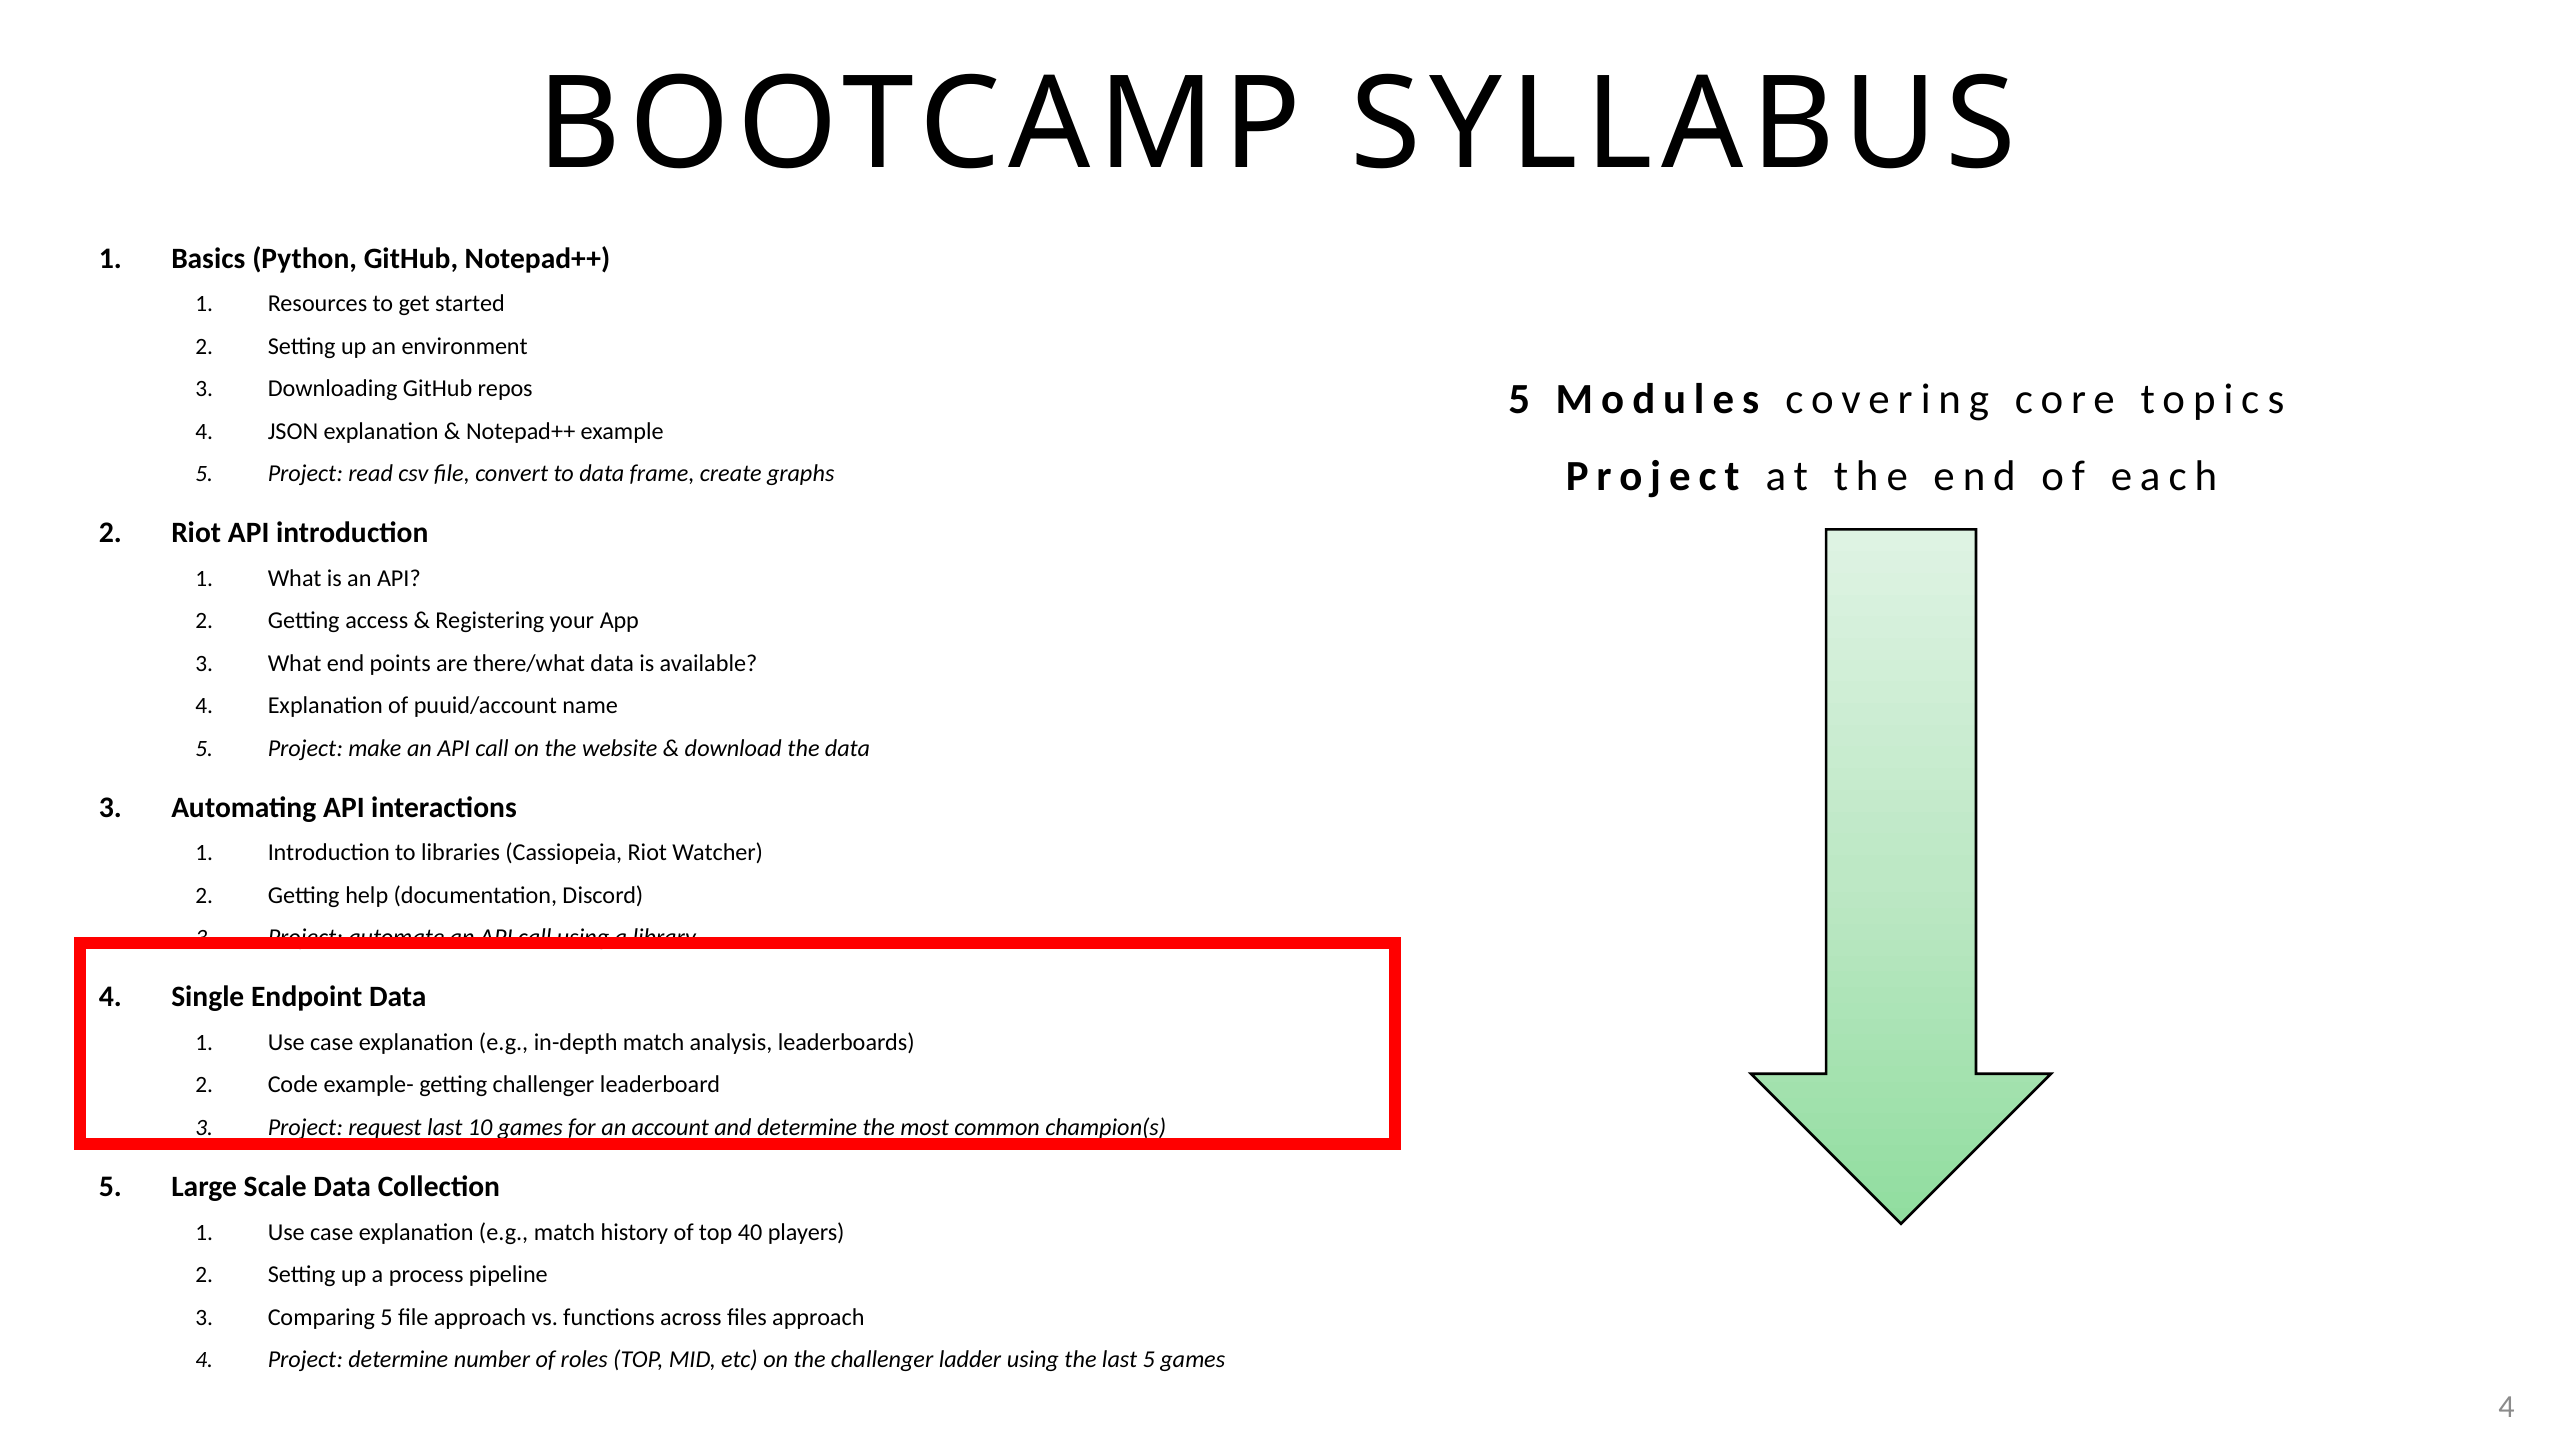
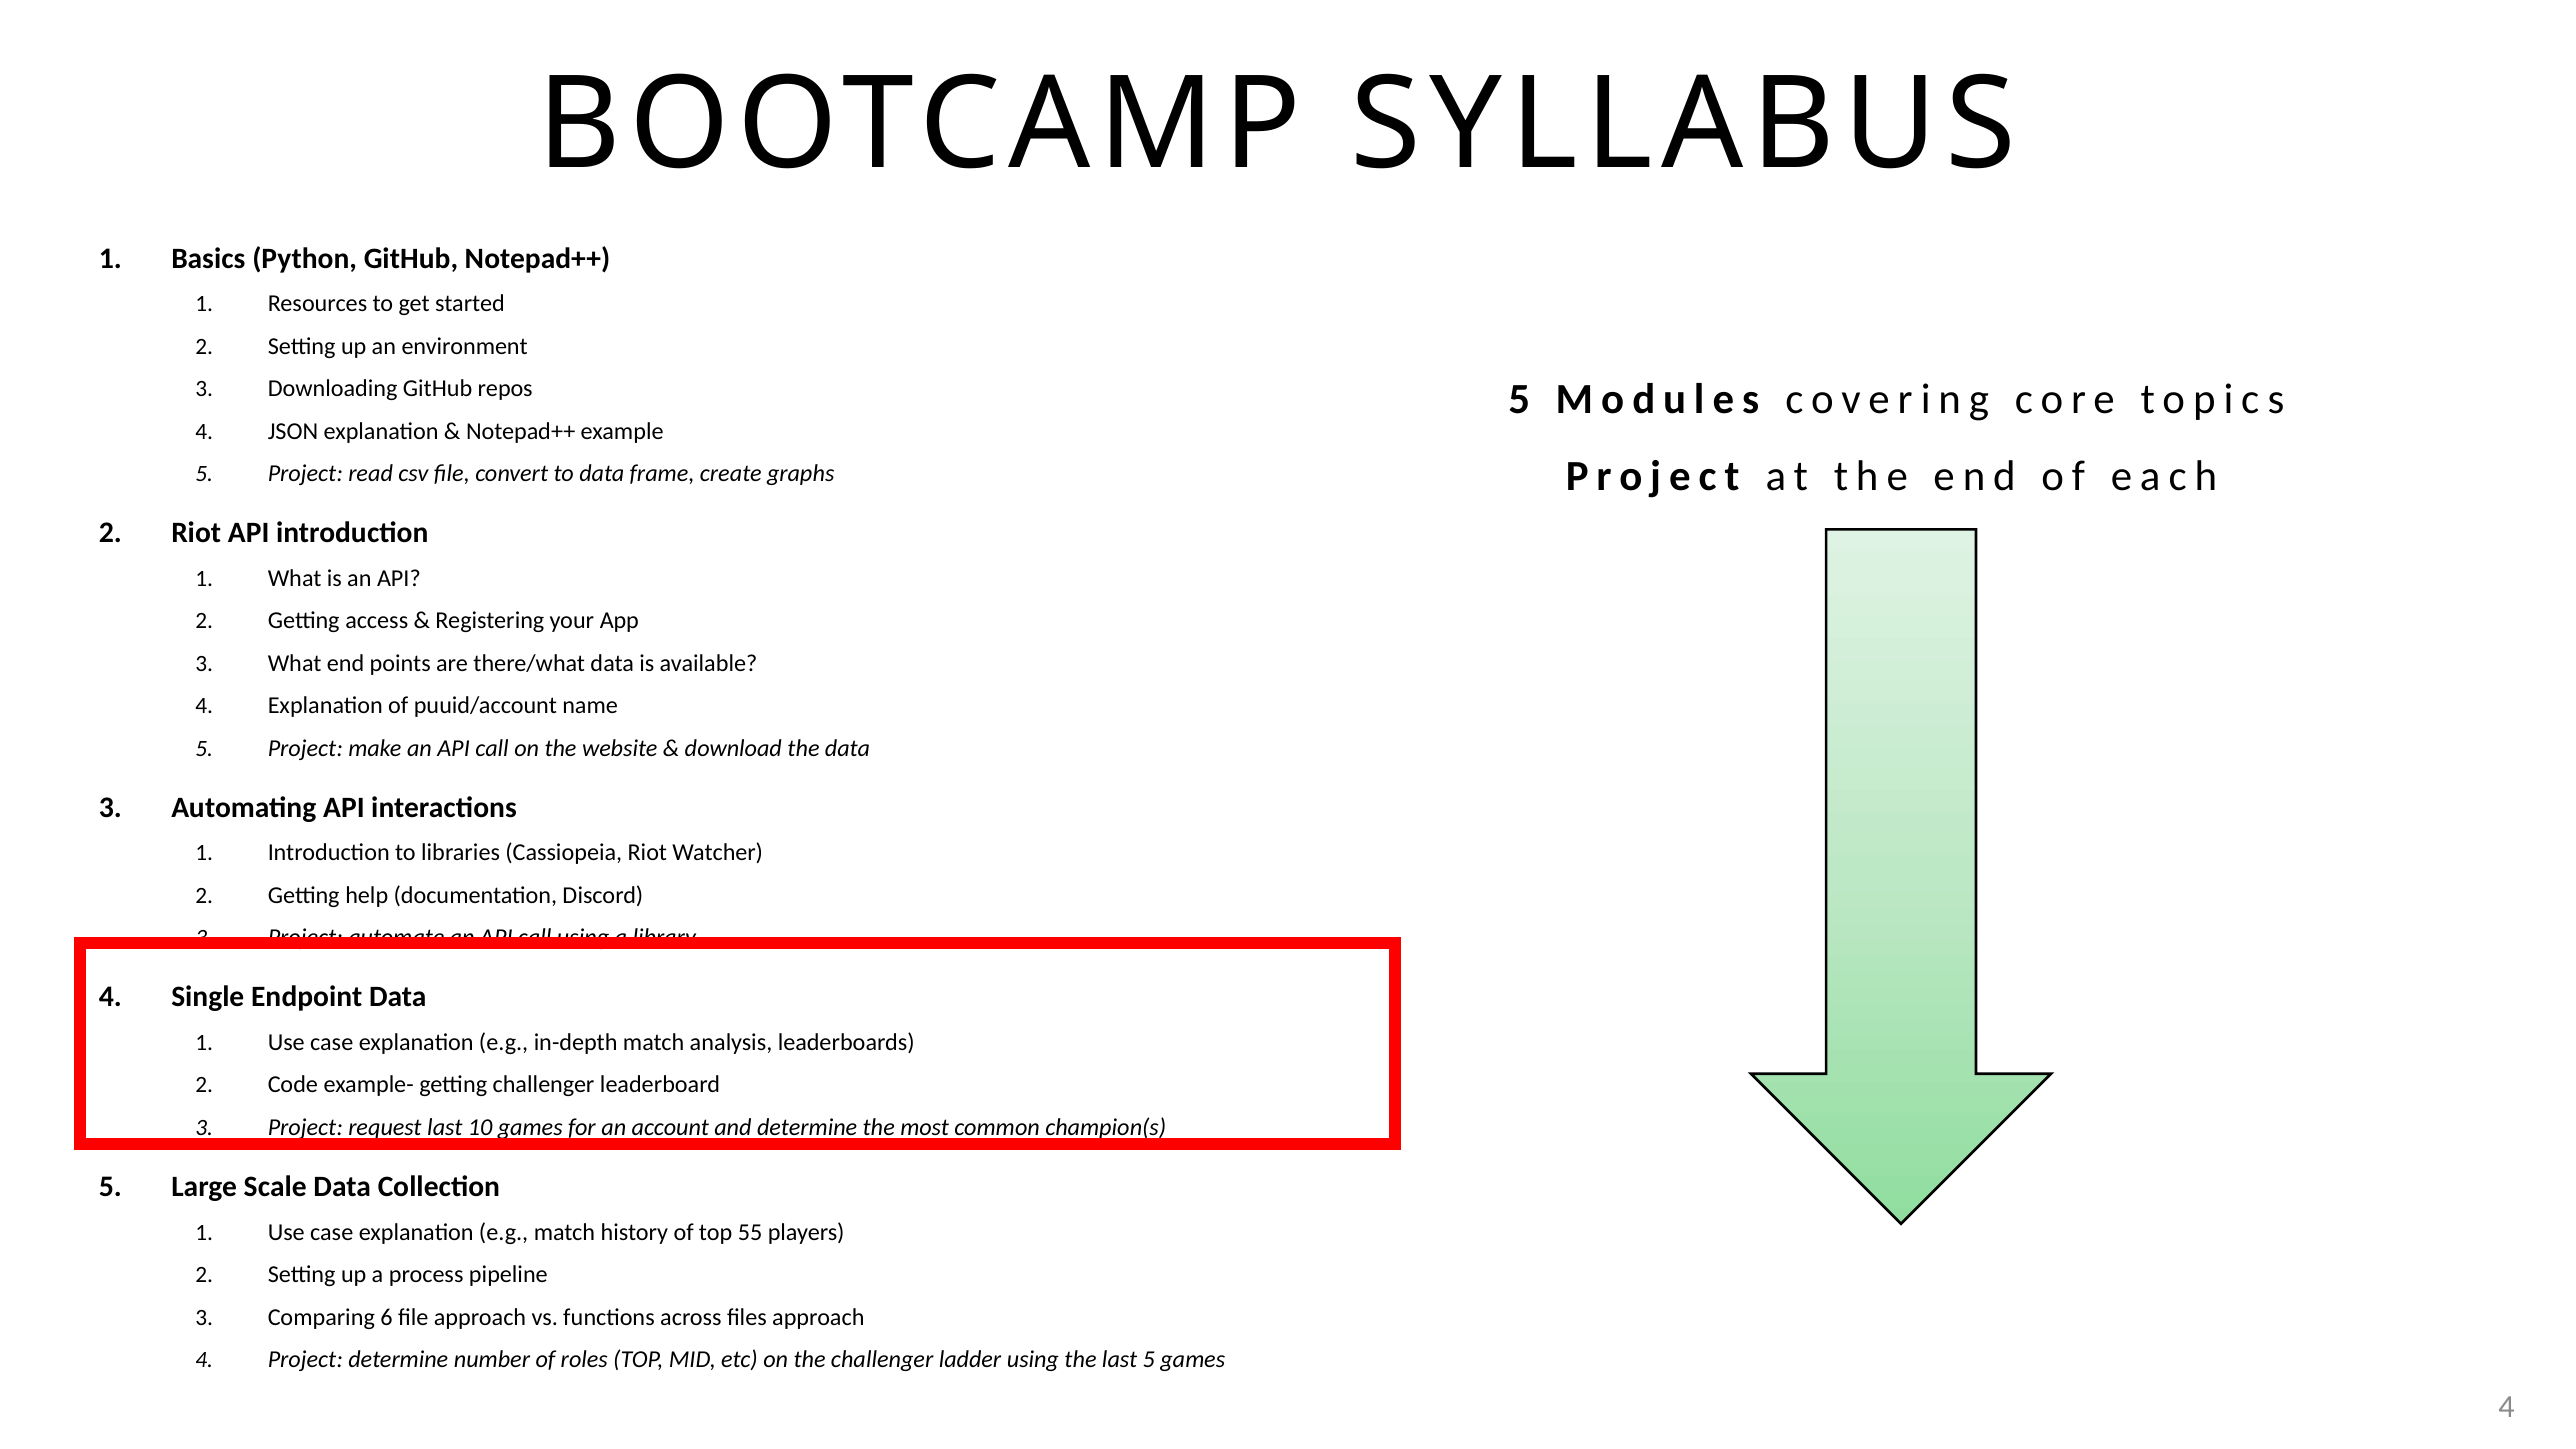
40: 40 -> 55 (750, 1232)
Comparing 5: 5 -> 6 (386, 1317)
